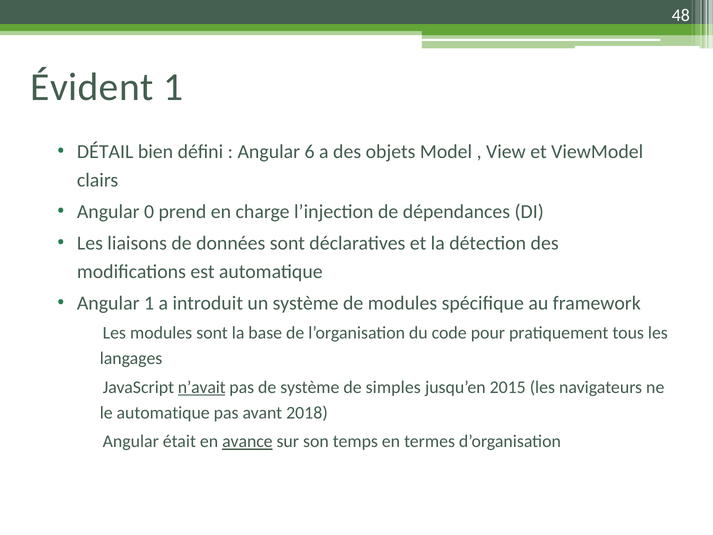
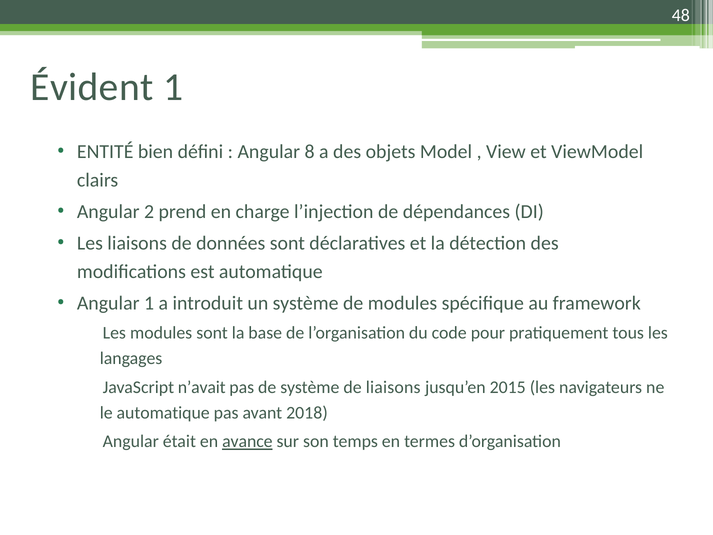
DÉTAIL: DÉTAIL -> ENTITÉ (105, 152)
6: 6 -> 8 (310, 152)
0: 0 -> 2 (149, 212)
n’avait underline: present -> none (202, 387)
de simples: simples -> liaisons (393, 387)
